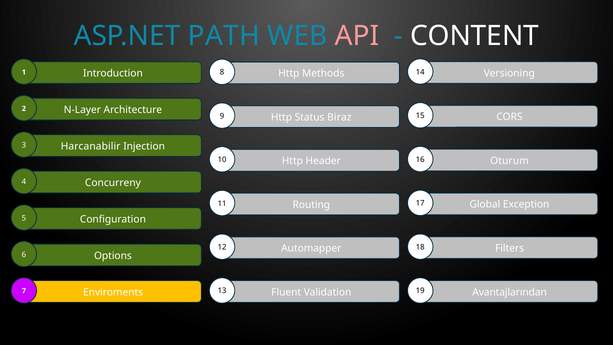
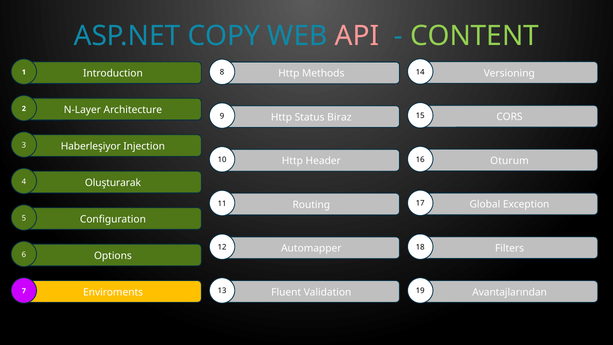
PATH: PATH -> COPY (224, 36)
CONTENT colour: white -> light green (475, 36)
Harcanabilir: Harcanabilir -> Haberleşiyor (91, 146)
Concurreny: Concurreny -> Oluşturarak (113, 183)
